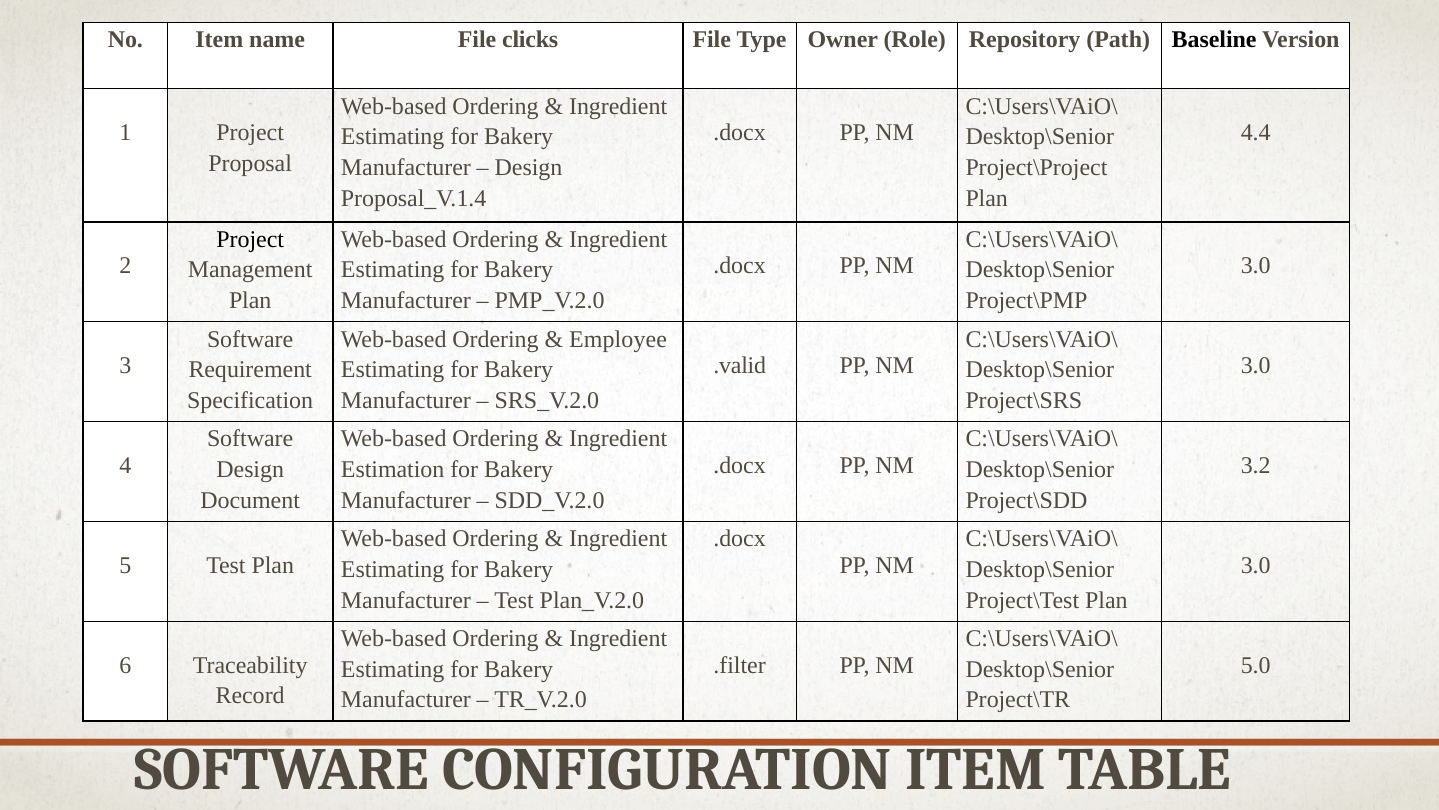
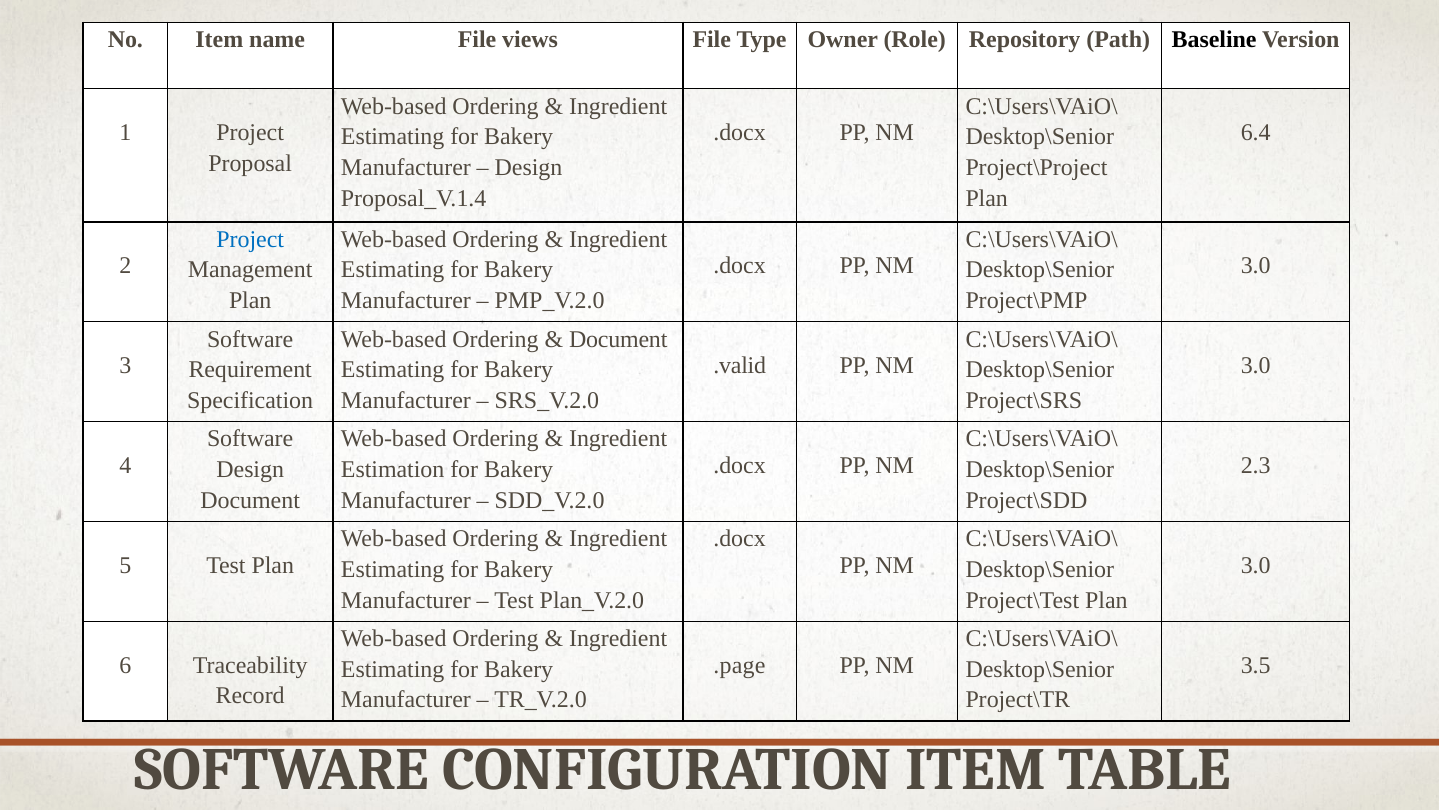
clicks: clicks -> views (530, 40)
4.4: 4.4 -> 6.4 (1256, 133)
Project colour: black -> blue (250, 239)
Employee: Employee -> Document (618, 339)
3.2: 3.2 -> 2.3 (1256, 465)
.filter: .filter -> .page (739, 665)
5.0: 5.0 -> 3.5 (1256, 665)
